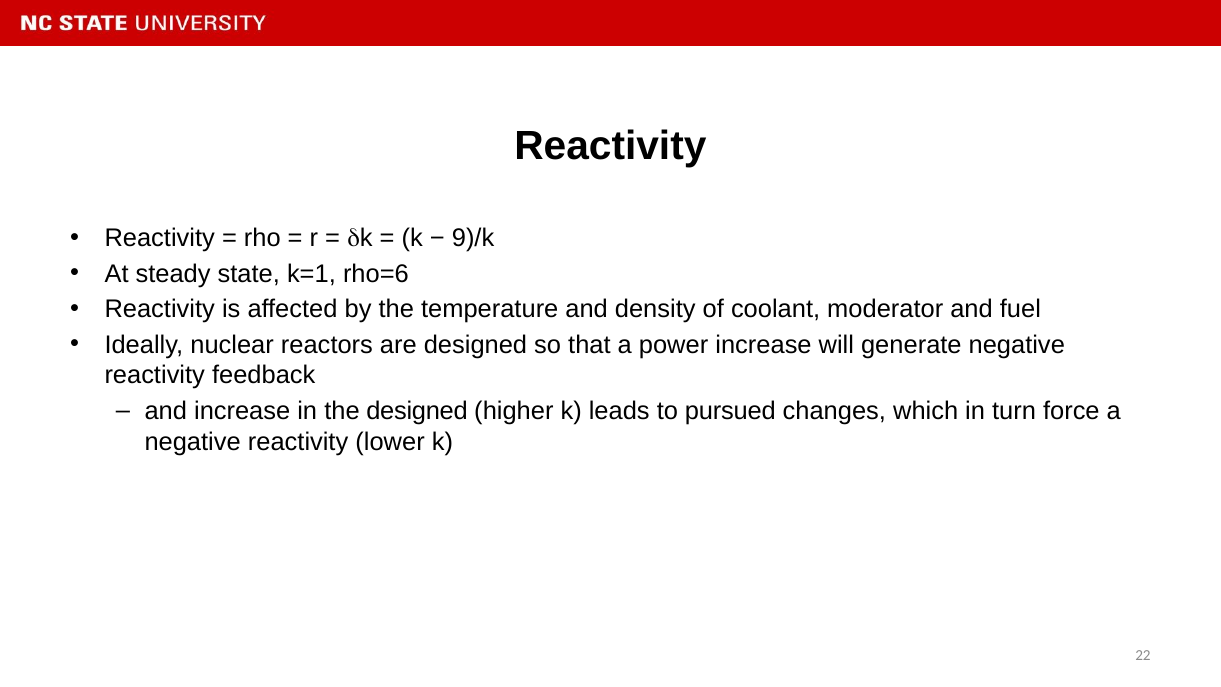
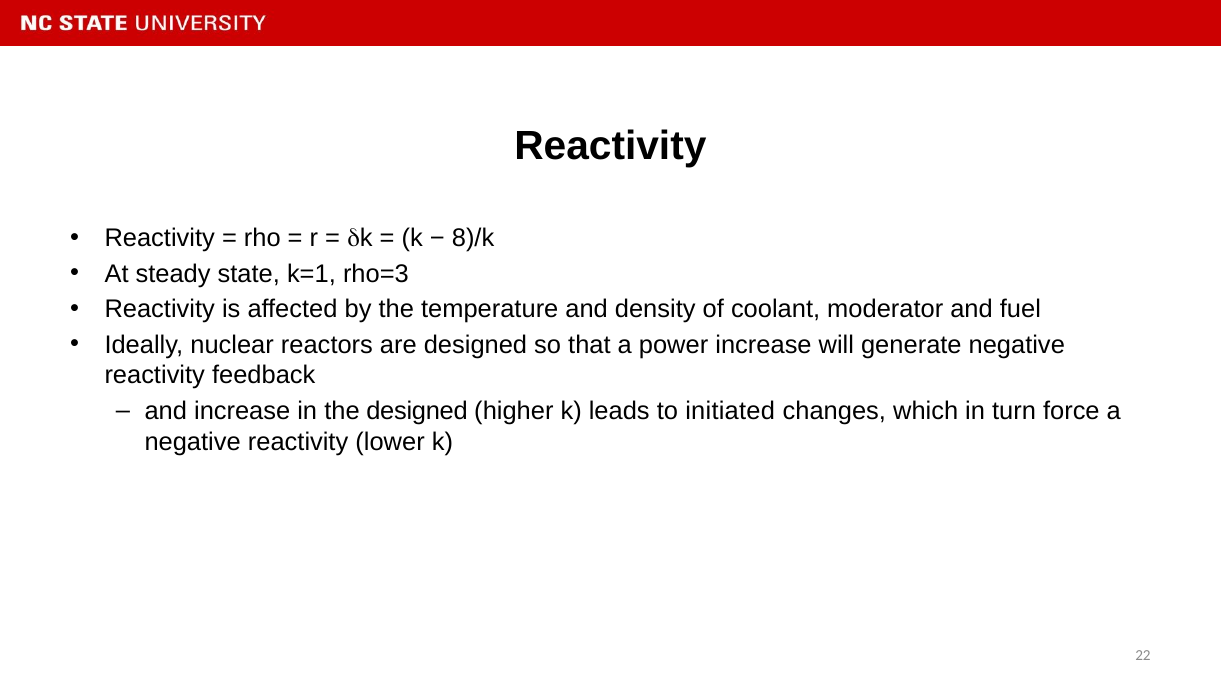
9)/k: 9)/k -> 8)/k (473, 238)
rho=6: rho=6 -> rho=3 (376, 274)
pursued: pursued -> initiated (730, 411)
